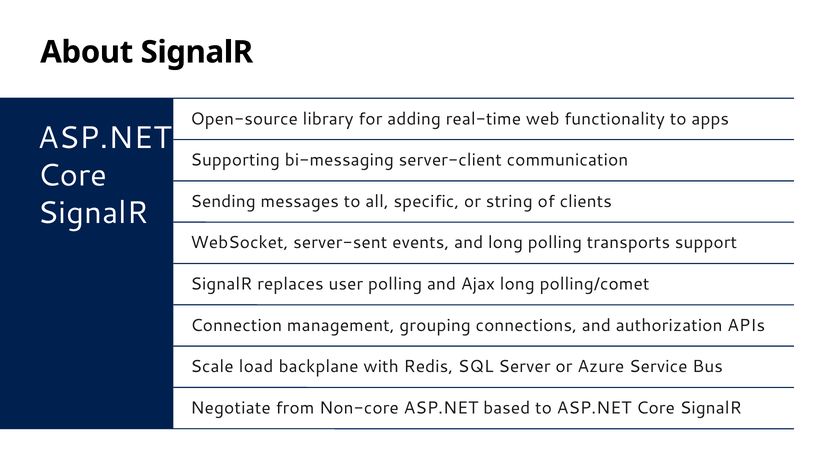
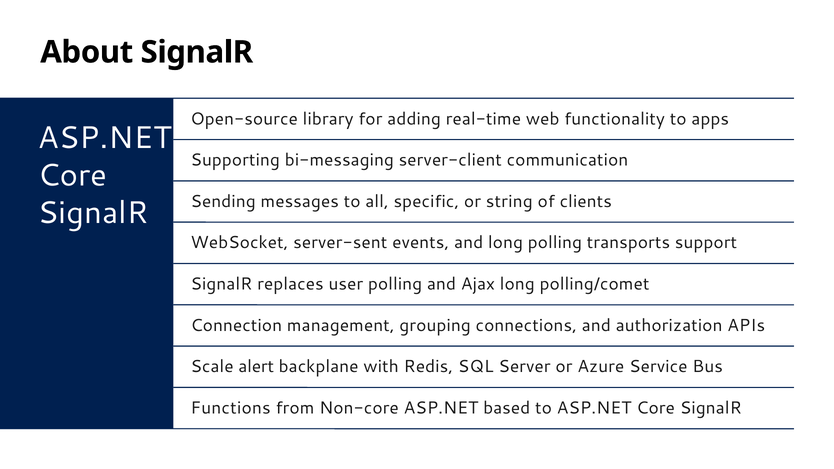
load: load -> alert (256, 367)
Negotiate: Negotiate -> Functions (231, 408)
